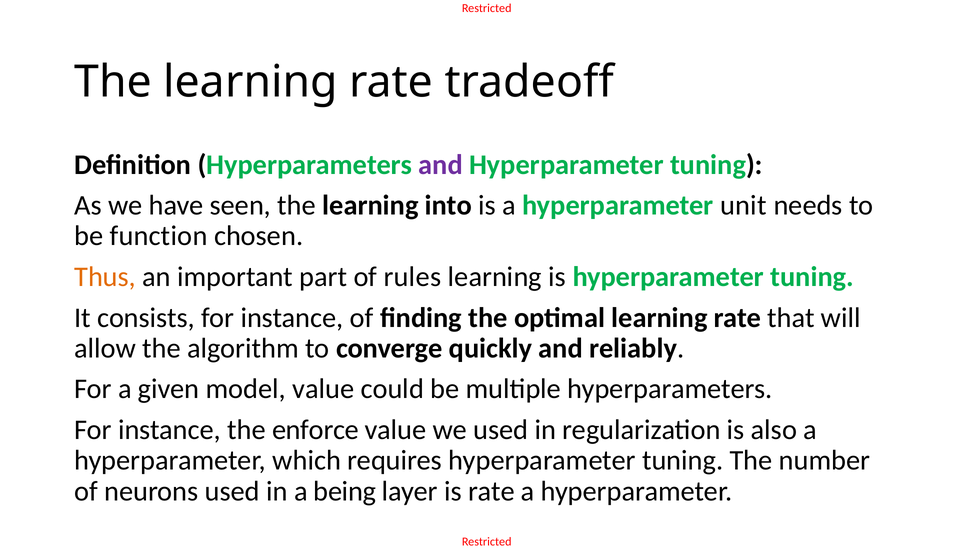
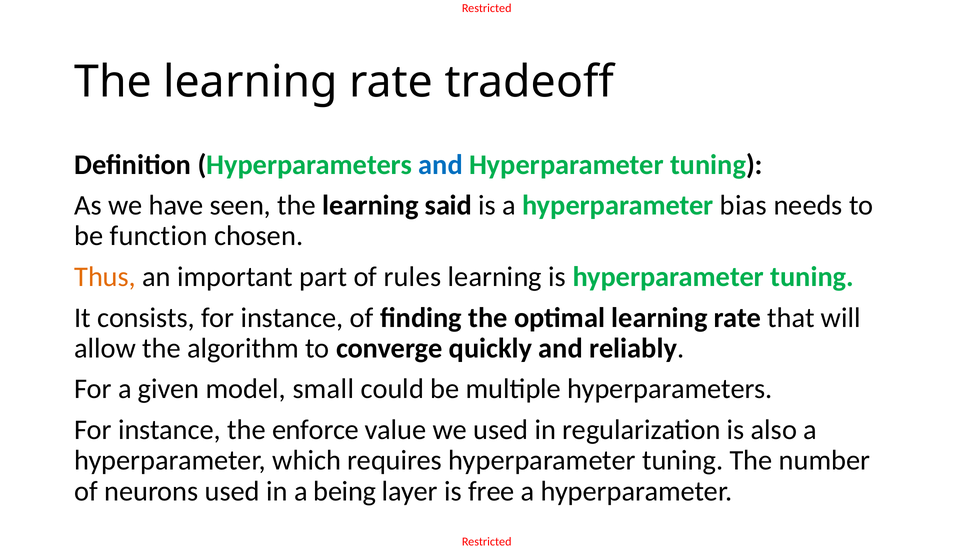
and colour: purple -> blue (441, 165)
into: into -> said (448, 205)
unit: unit -> bias (743, 205)
model value: value -> small (323, 389)
is rate: rate -> free (491, 491)
